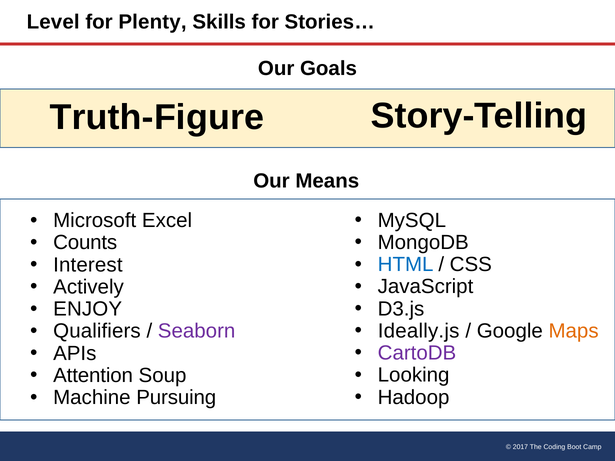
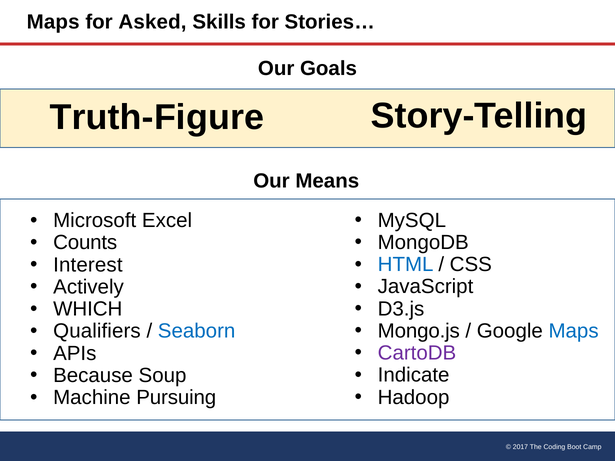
Level: Level -> Maps (53, 22)
Plenty: Plenty -> Asked (152, 22)
ENJOY: ENJOY -> WHICH (88, 309)
Ideally.js: Ideally.js -> Mongo.js (419, 331)
Maps colour: orange -> blue (574, 331)
Seaborn colour: purple -> blue (197, 331)
Looking: Looking -> Indicate (414, 375)
Attention: Attention -> Because (93, 376)
